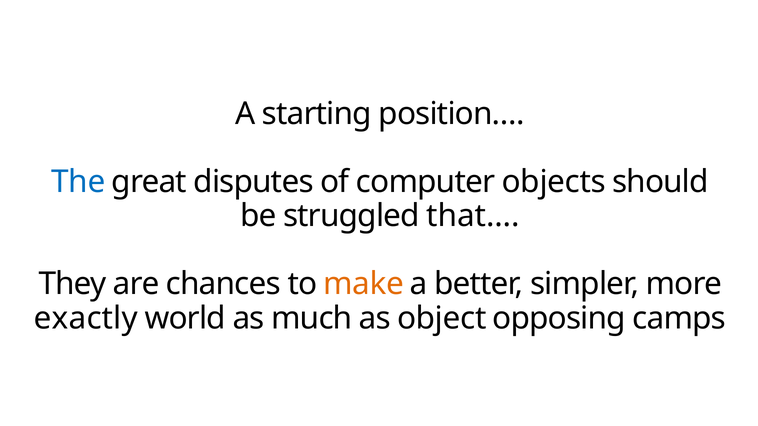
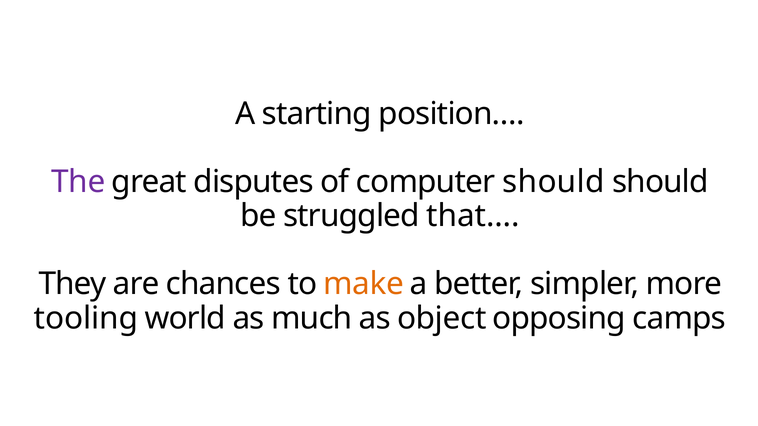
The colour: blue -> purple (78, 182)
computer objects: objects -> should (553, 182)
exactly: exactly -> tooling (86, 318)
